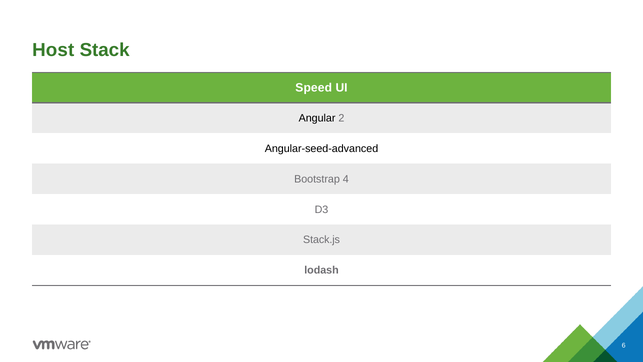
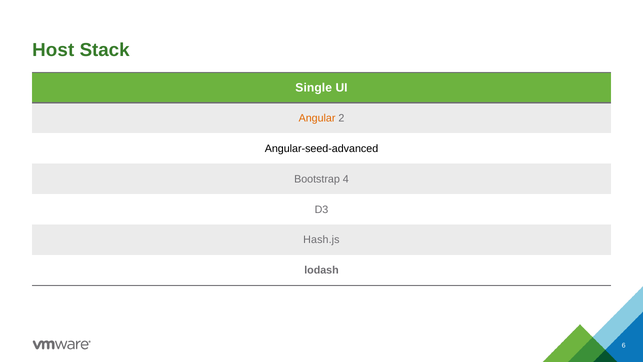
Speed: Speed -> Single (314, 88)
Angular colour: black -> orange (317, 118)
Stack.js: Stack.js -> Hash.js (321, 240)
